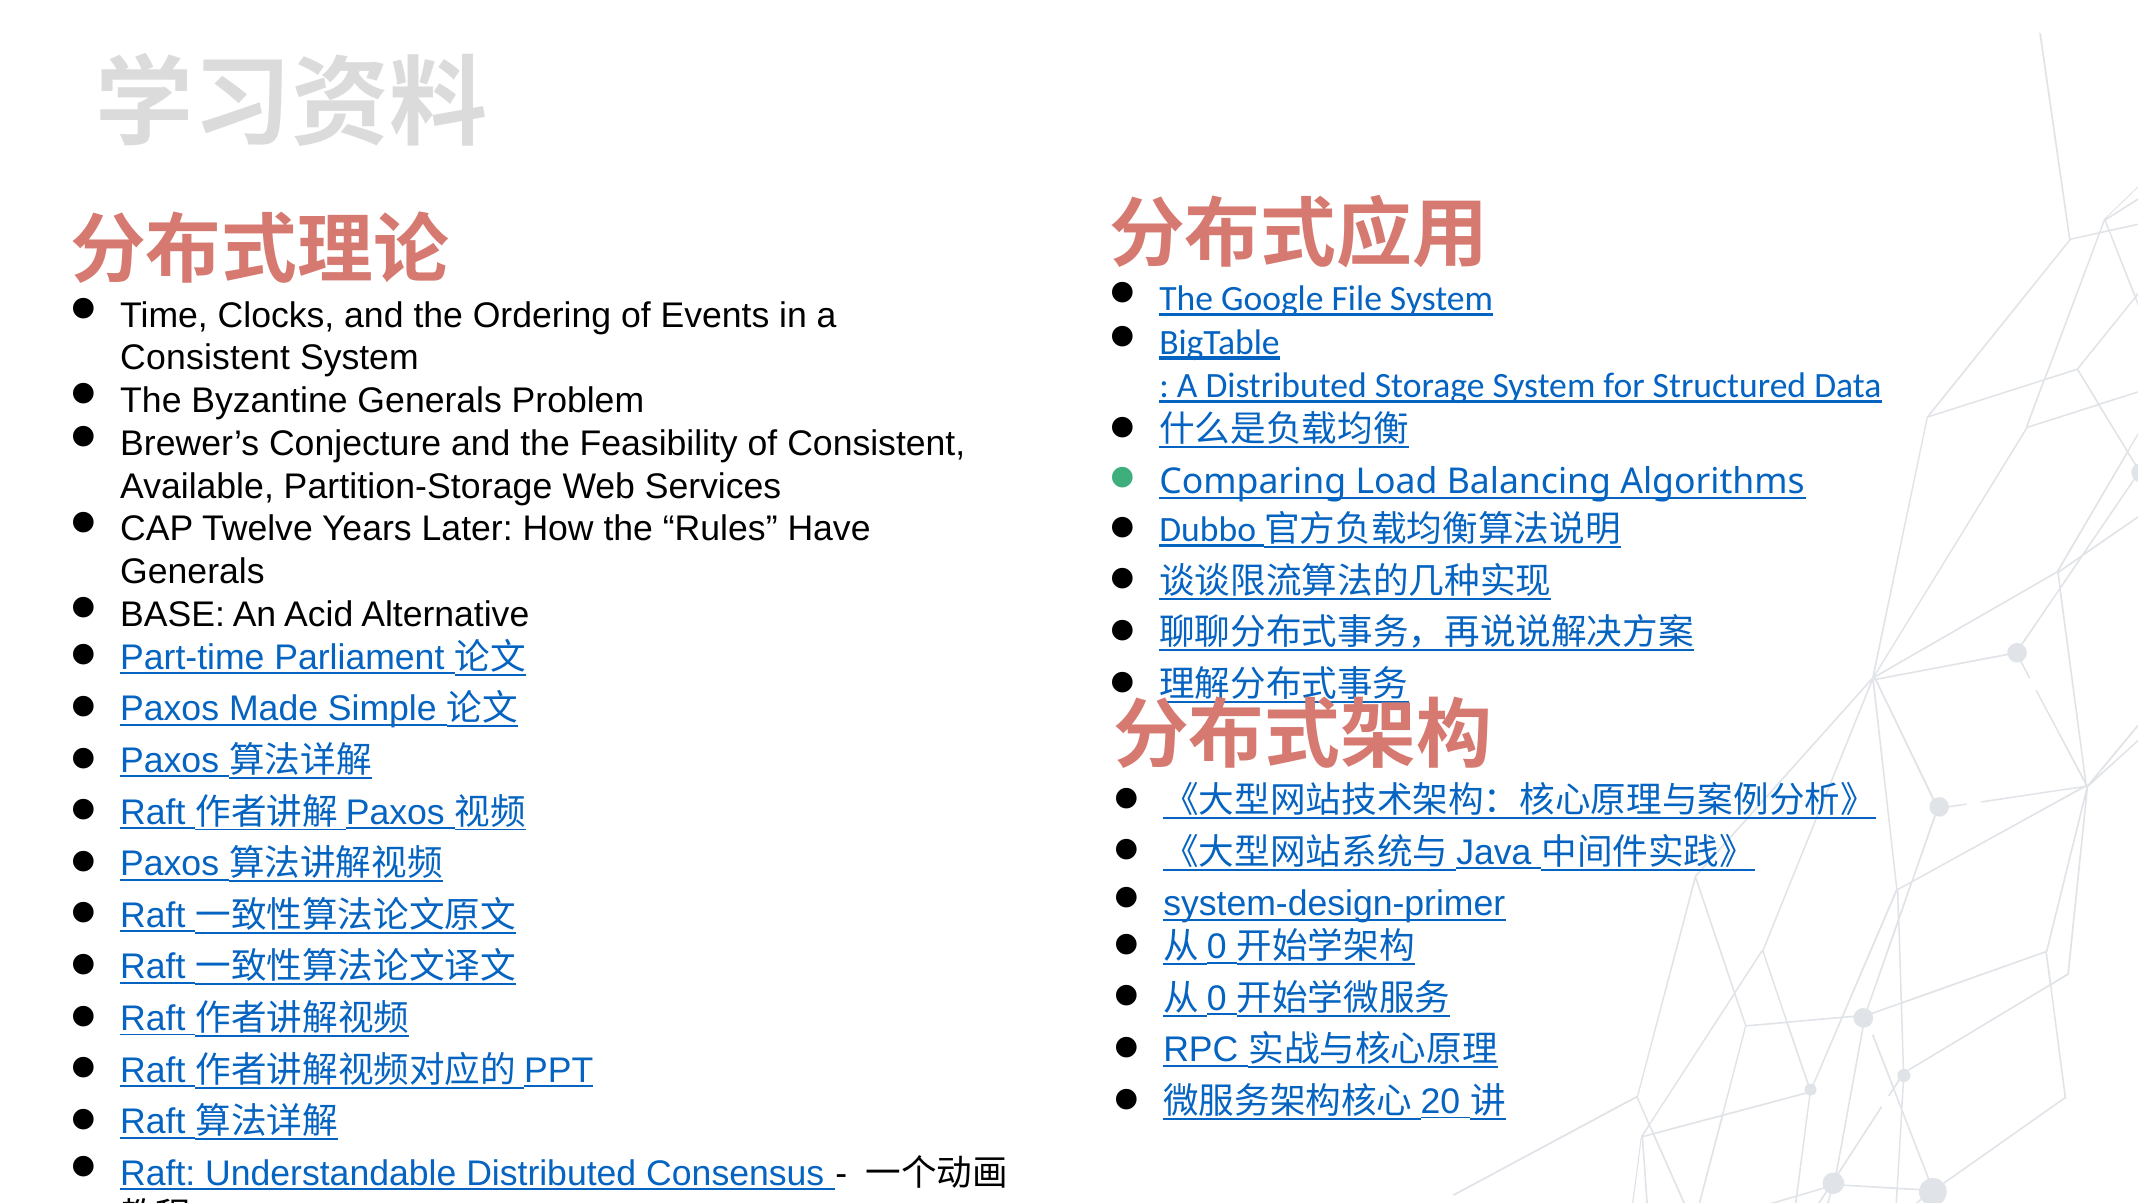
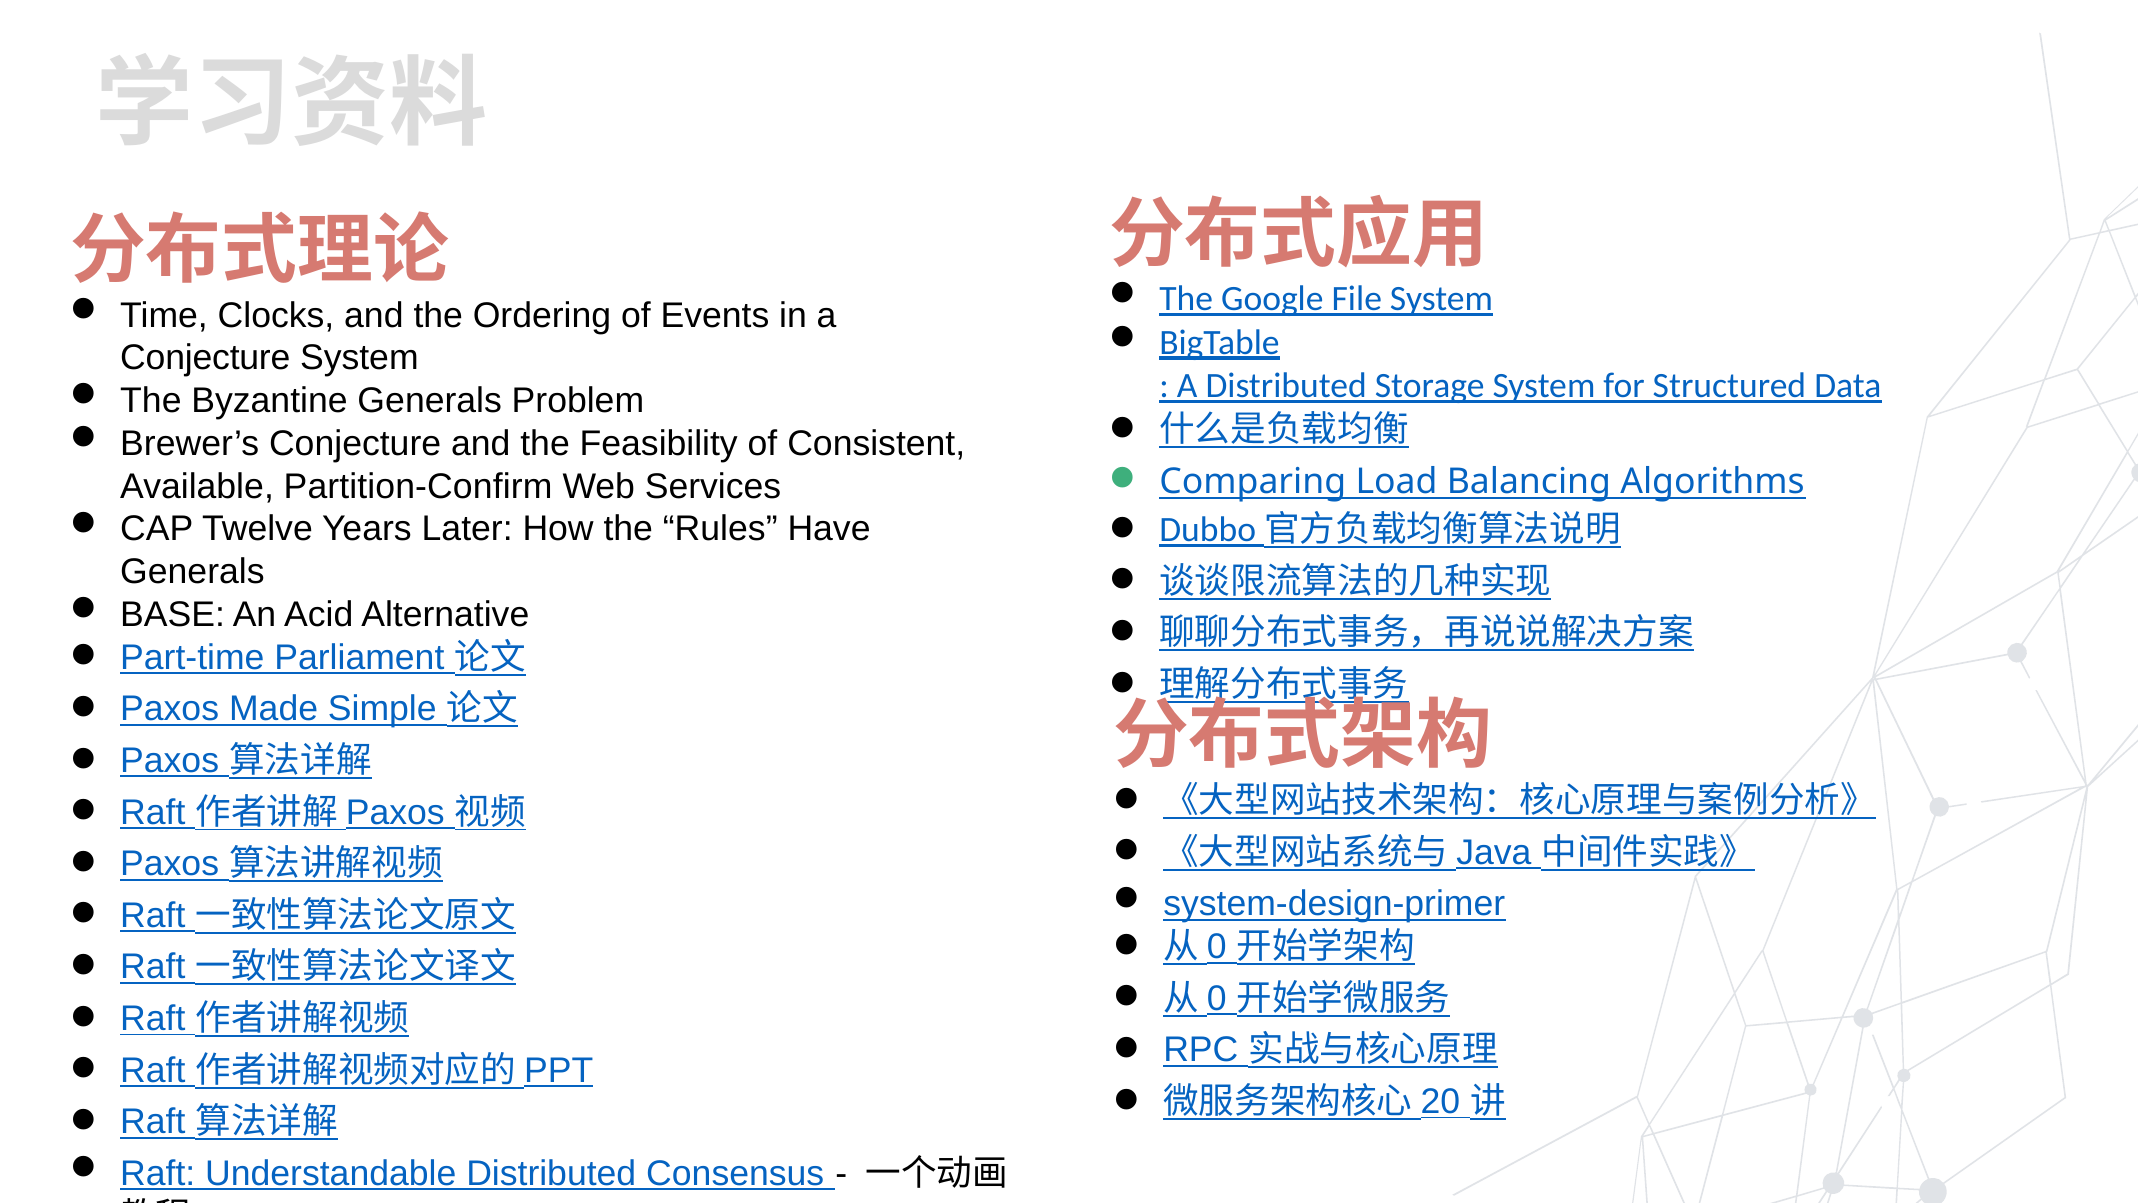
Consistent: Consistent -> Conjecture (205, 358)
Partition-Storage: Partition-Storage -> Partition-Confirm (418, 486)
